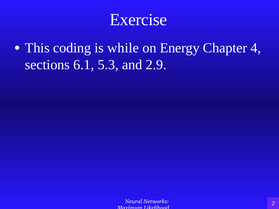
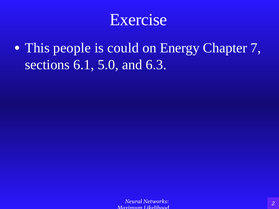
coding: coding -> people (72, 48)
while: while -> could (123, 48)
4: 4 -> 7 (256, 48)
5.3: 5.3 -> 5.0 (108, 65)
2.9: 2.9 -> 6.3 (156, 65)
